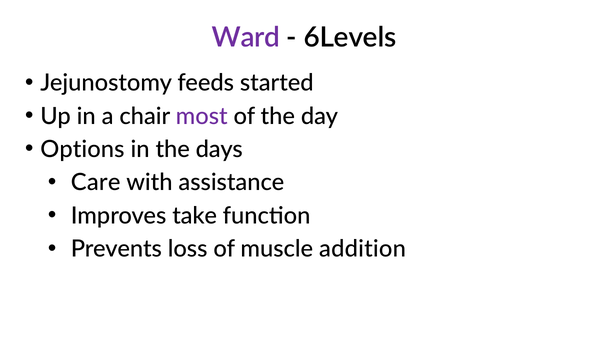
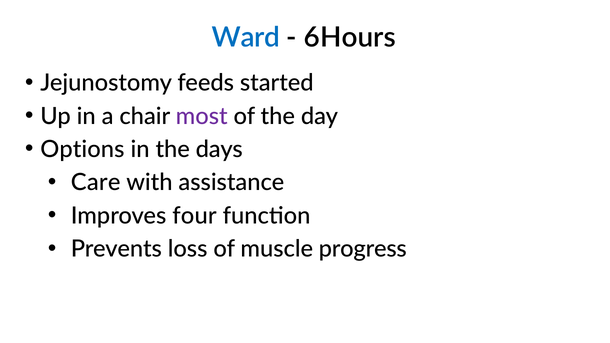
Ward colour: purple -> blue (246, 38)
6Levels: 6Levels -> 6Hours (350, 38)
take: take -> four (194, 216)
addition: addition -> progress (363, 249)
